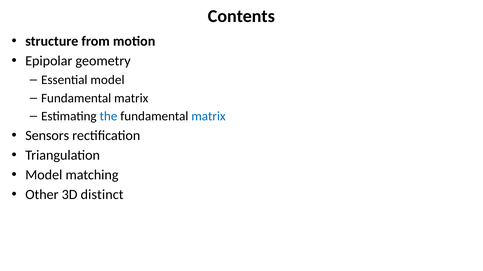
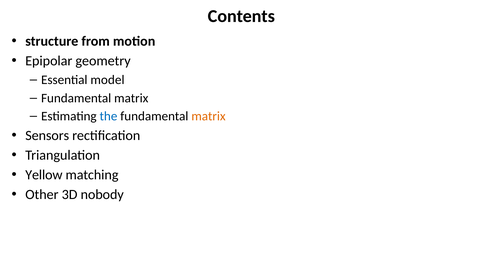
matrix colour: blue -> orange (208, 117)
Model: Model -> Yellow (44, 175)
distinct: distinct -> nobody (102, 195)
